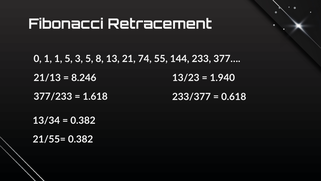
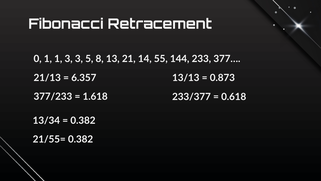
1 5: 5 -> 3 (69, 59)
74: 74 -> 14 (145, 59)
8.246: 8.246 -> 6.357 (84, 78)
13/23: 13/23 -> 13/13 (186, 78)
1.940: 1.940 -> 0.873 (222, 78)
